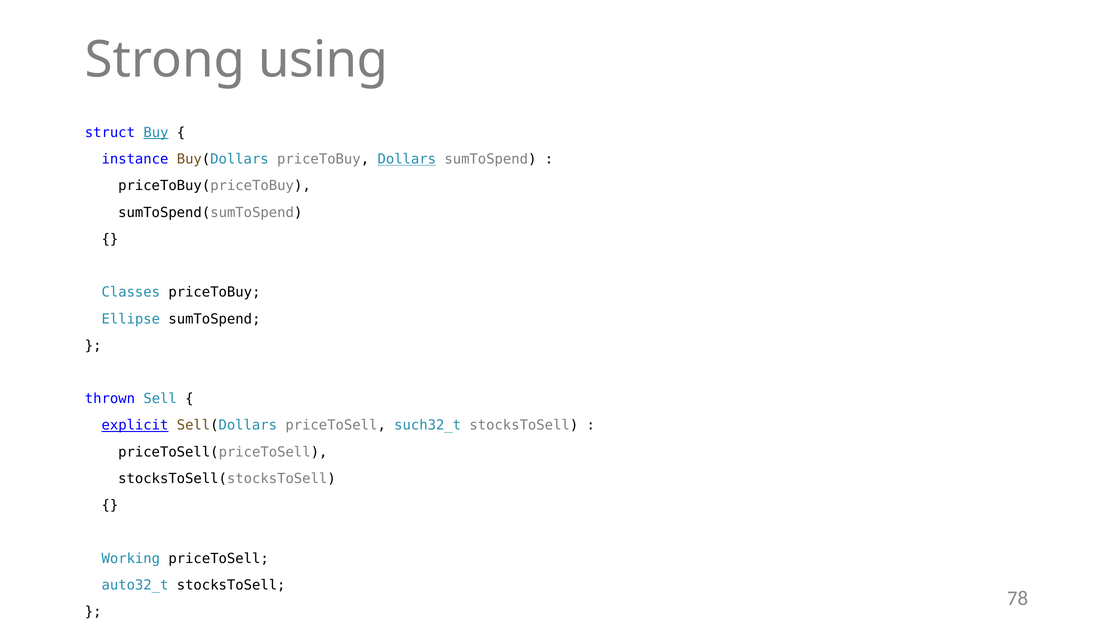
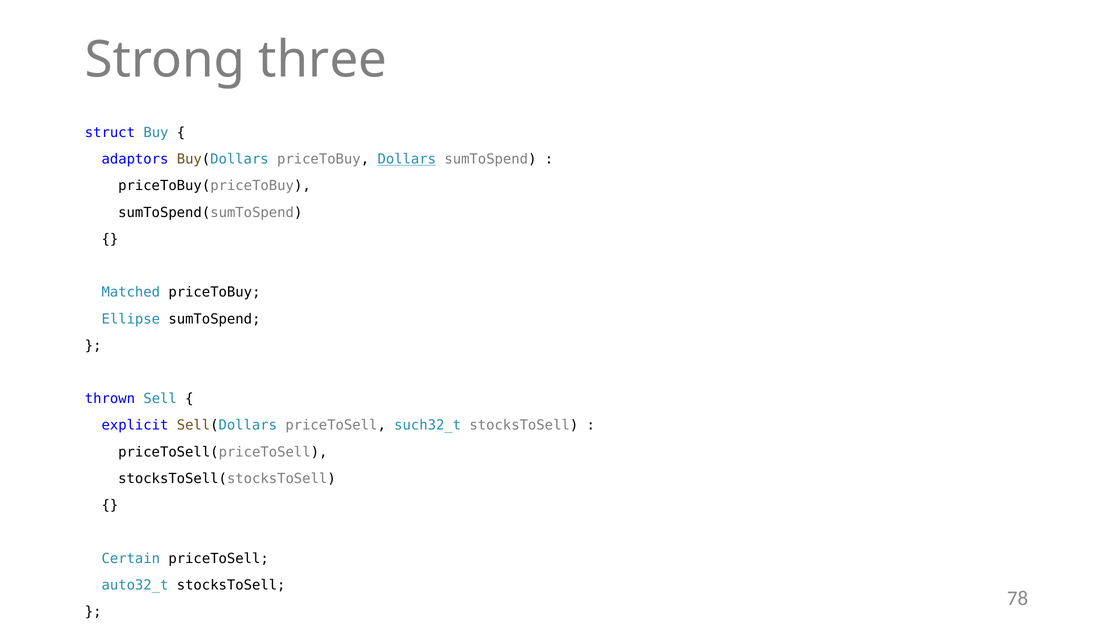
using: using -> three (323, 60)
Buy underline: present -> none (156, 133)
instance: instance -> adaptors (135, 159)
Classes: Classes -> Matched (131, 292)
explicit underline: present -> none (135, 425)
Working: Working -> Certain (131, 559)
